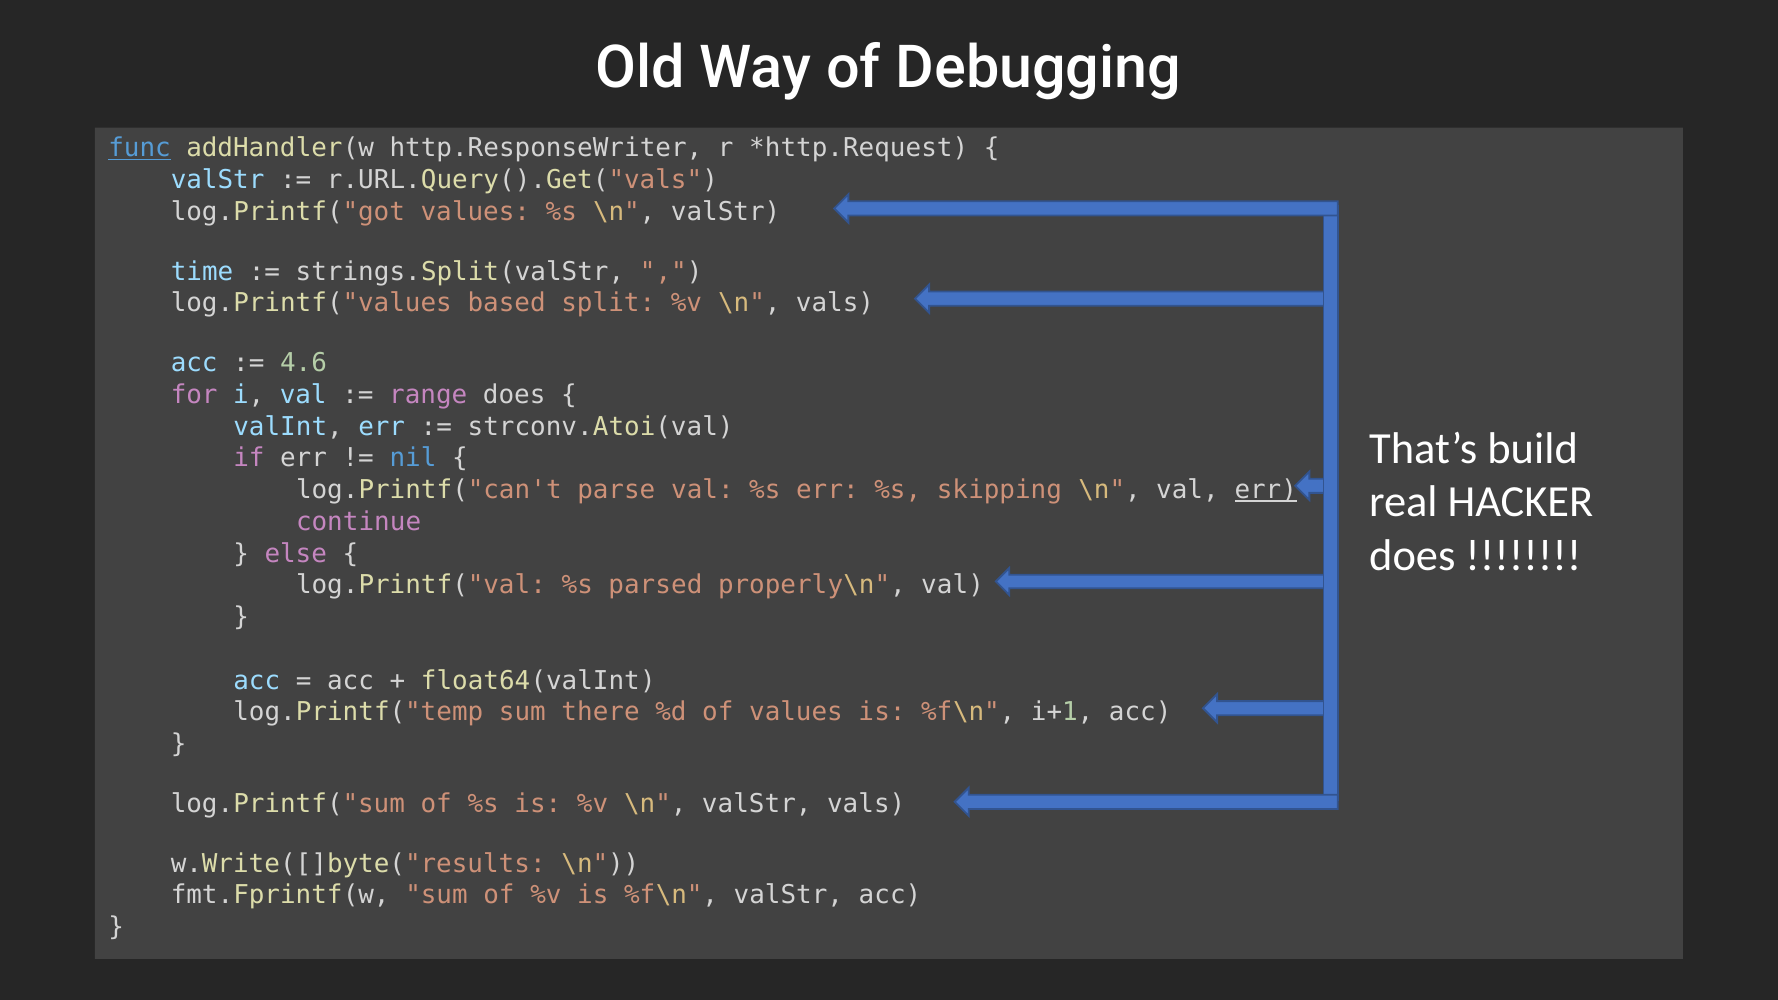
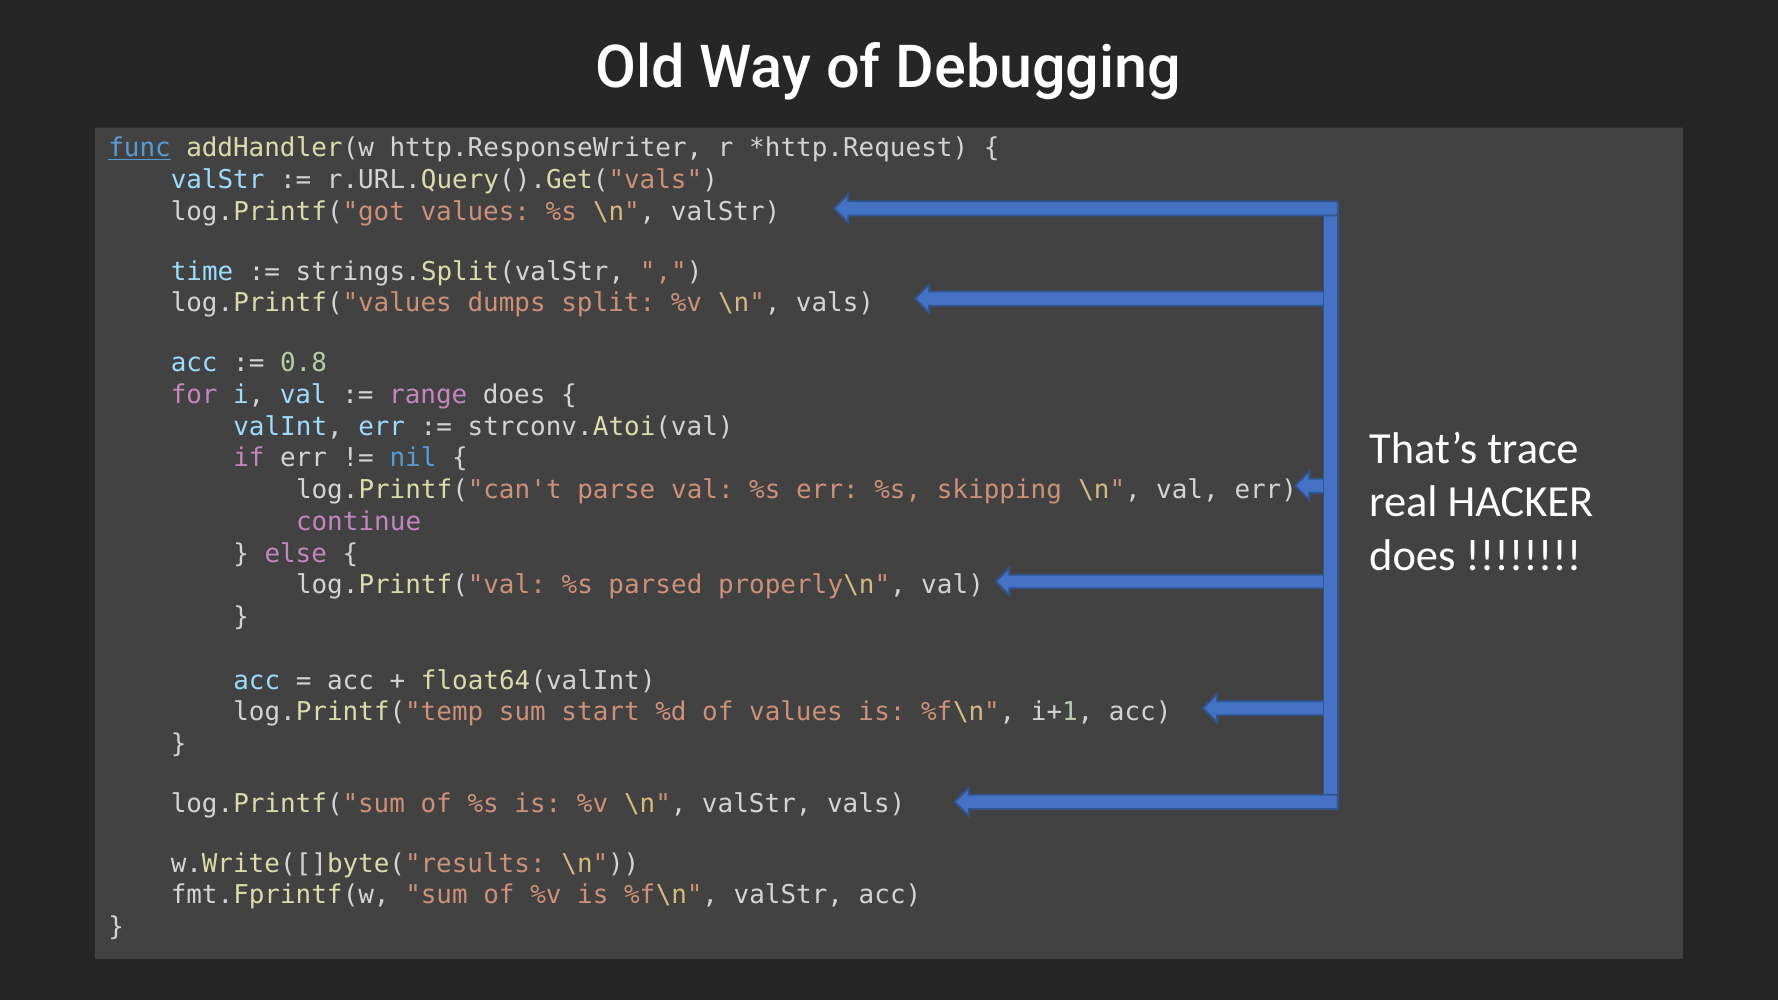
based: based -> dumps (507, 303)
4.6: 4.6 -> 0.8 (304, 363)
build: build -> trace (1533, 449)
err underline: present -> none (1266, 490)
there: there -> start (601, 712)
